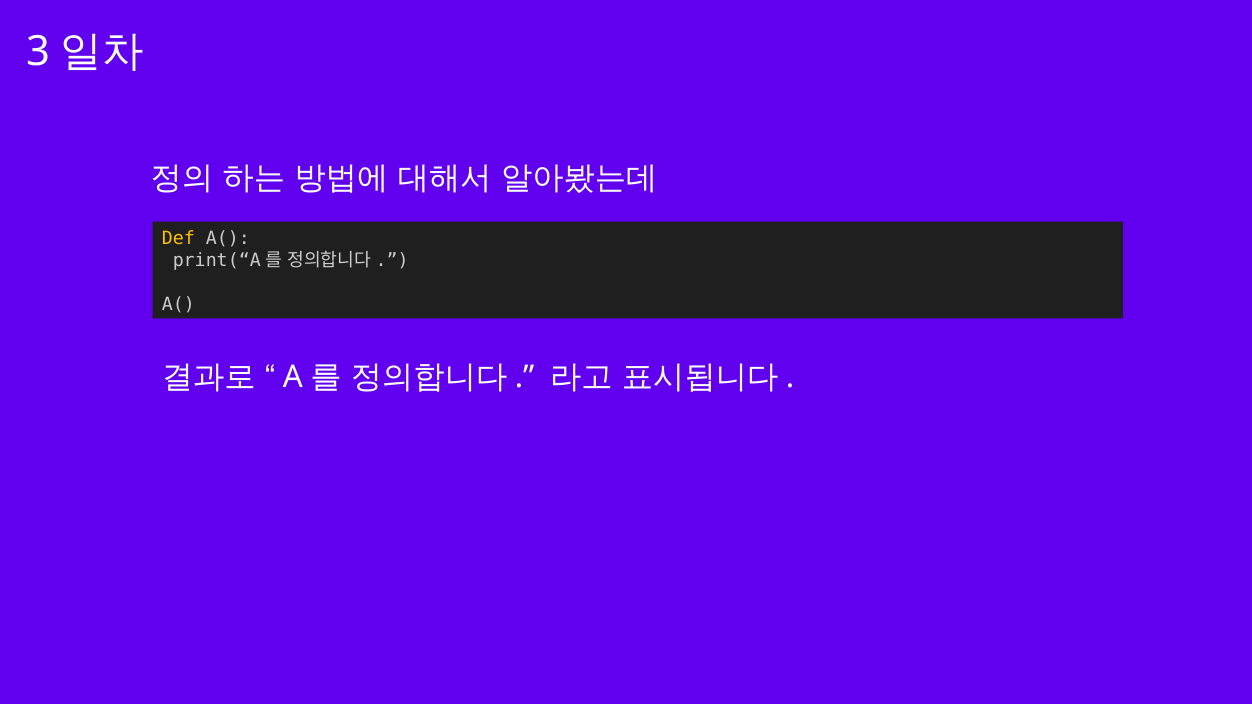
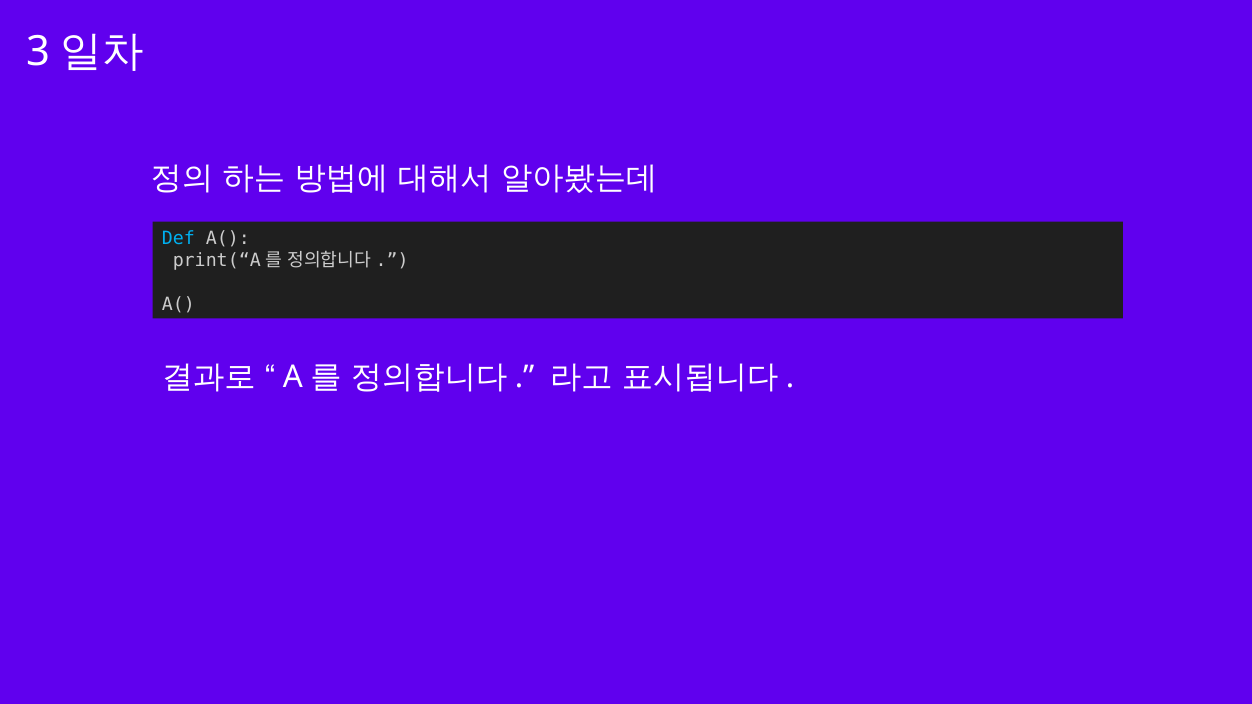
Def colour: yellow -> light blue (178, 239)
